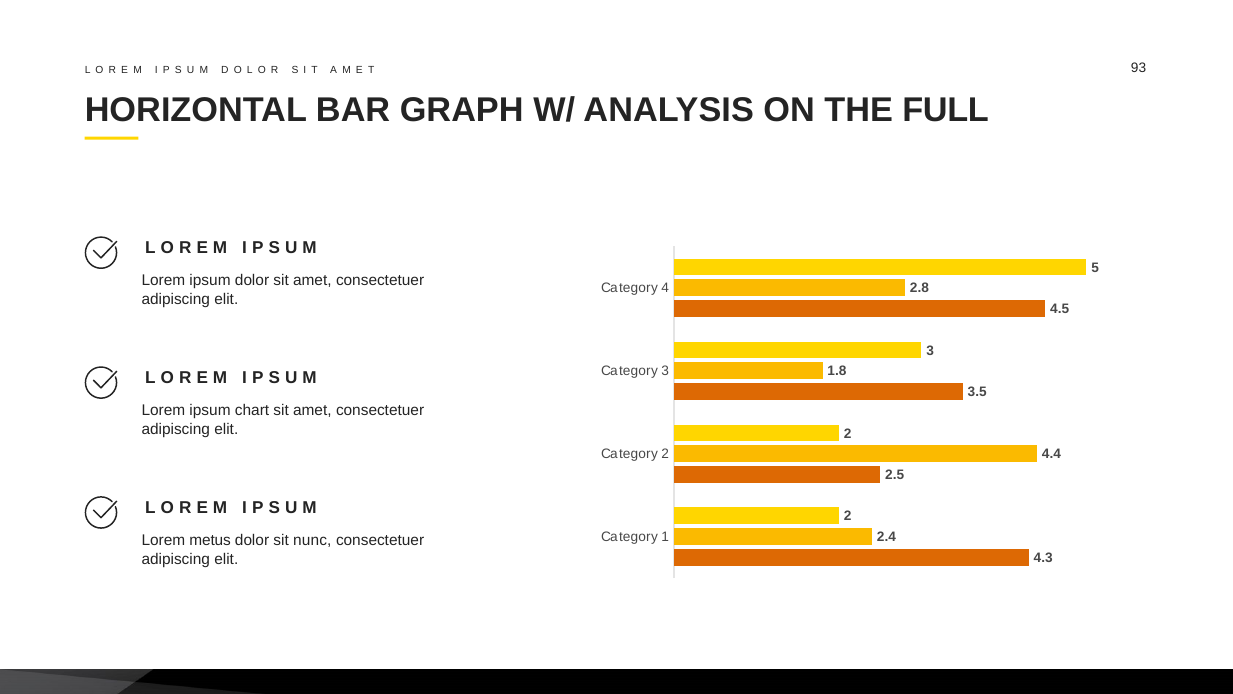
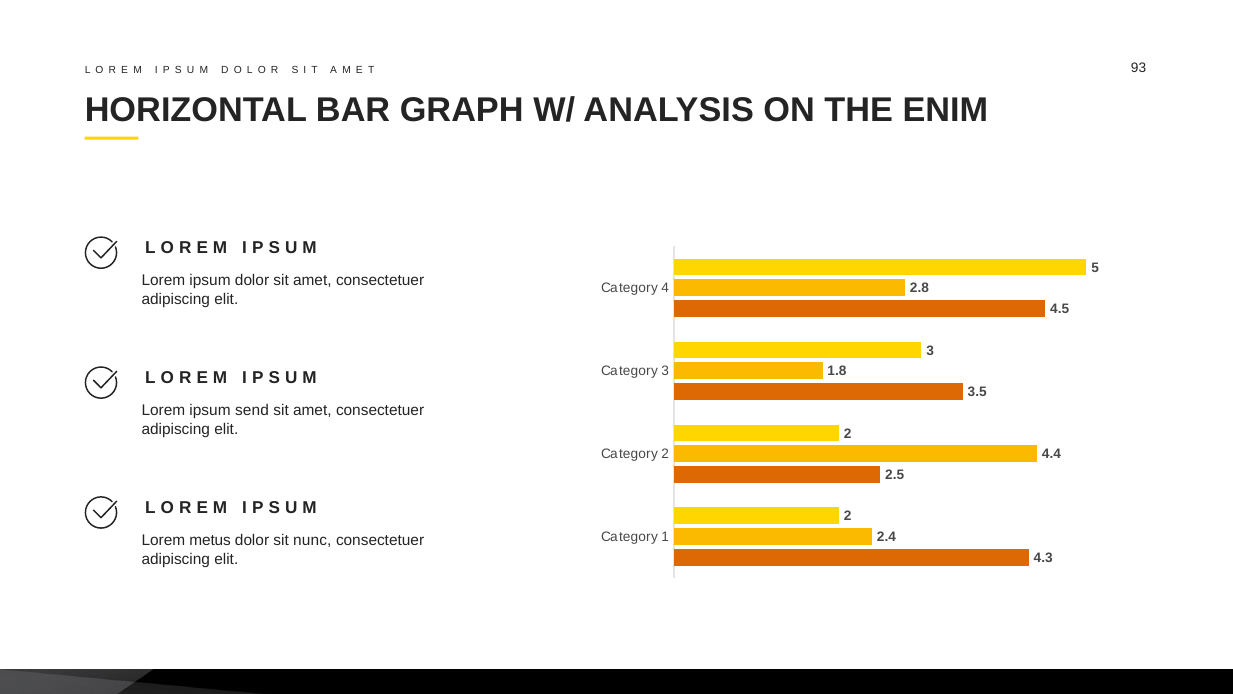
FULL: FULL -> ENIM (945, 110)
chart: chart -> send (252, 410)
